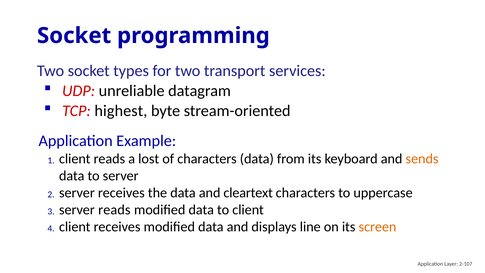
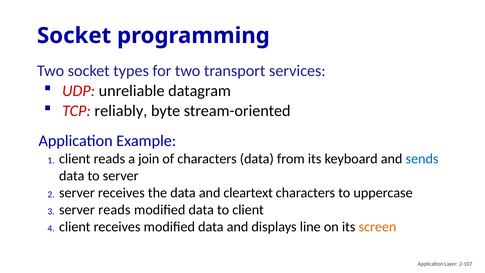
highest: highest -> reliably (121, 111)
lost: lost -> join (149, 159)
sends colour: orange -> blue (422, 159)
